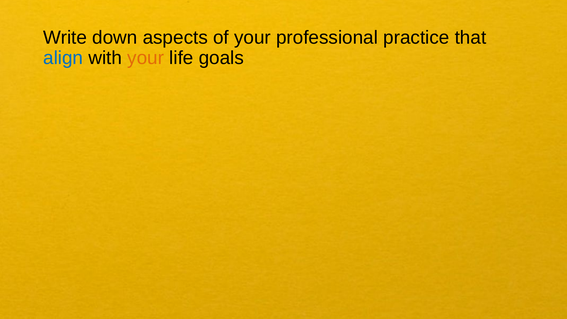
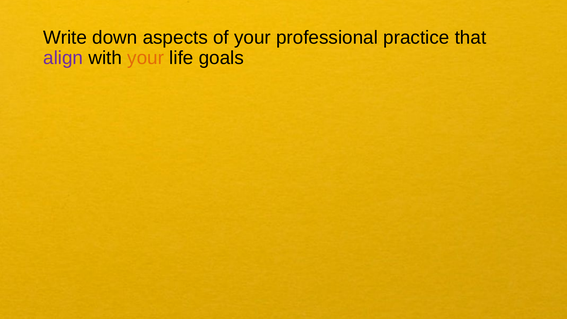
align colour: blue -> purple (63, 58)
